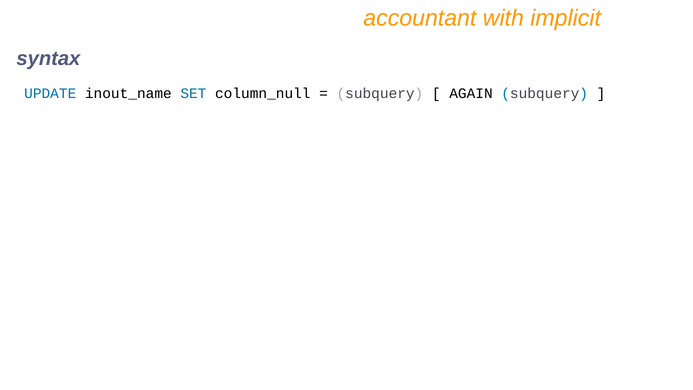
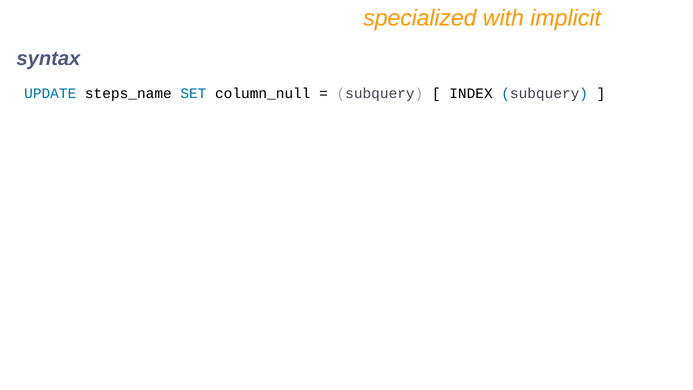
accountant: accountant -> specialized (420, 18)
inout_name: inout_name -> steps_name (128, 93)
AGAIN: AGAIN -> INDEX (471, 93)
